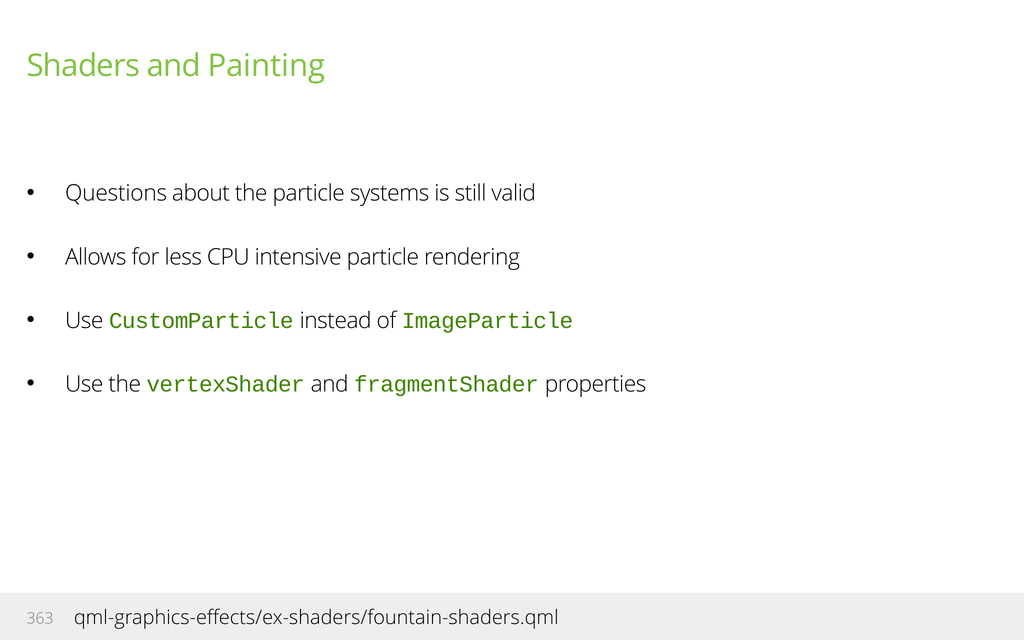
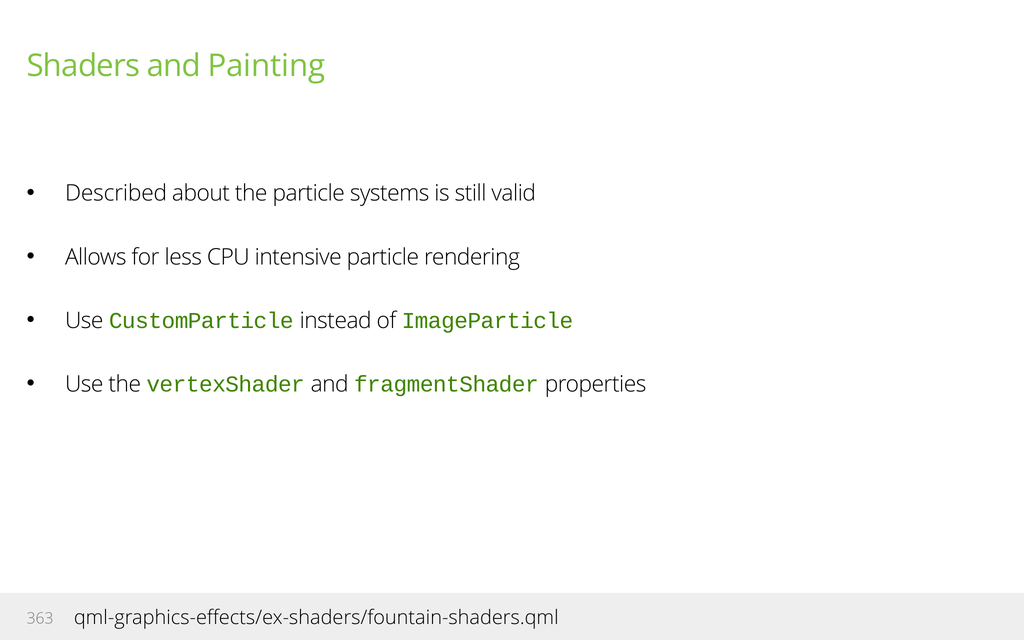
Questions: Questions -> Described (116, 193)
